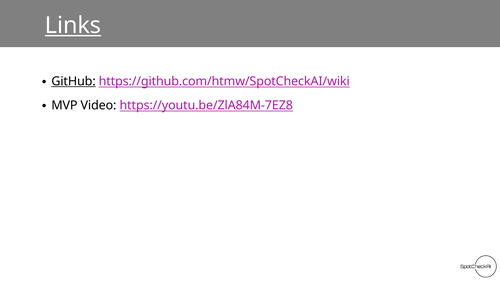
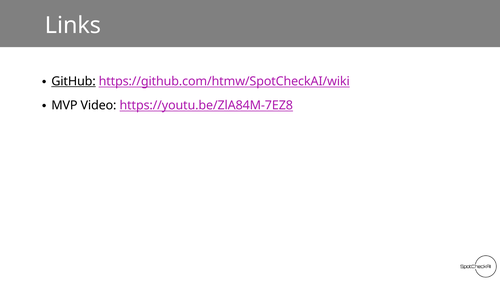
Links underline: present -> none (73, 26)
